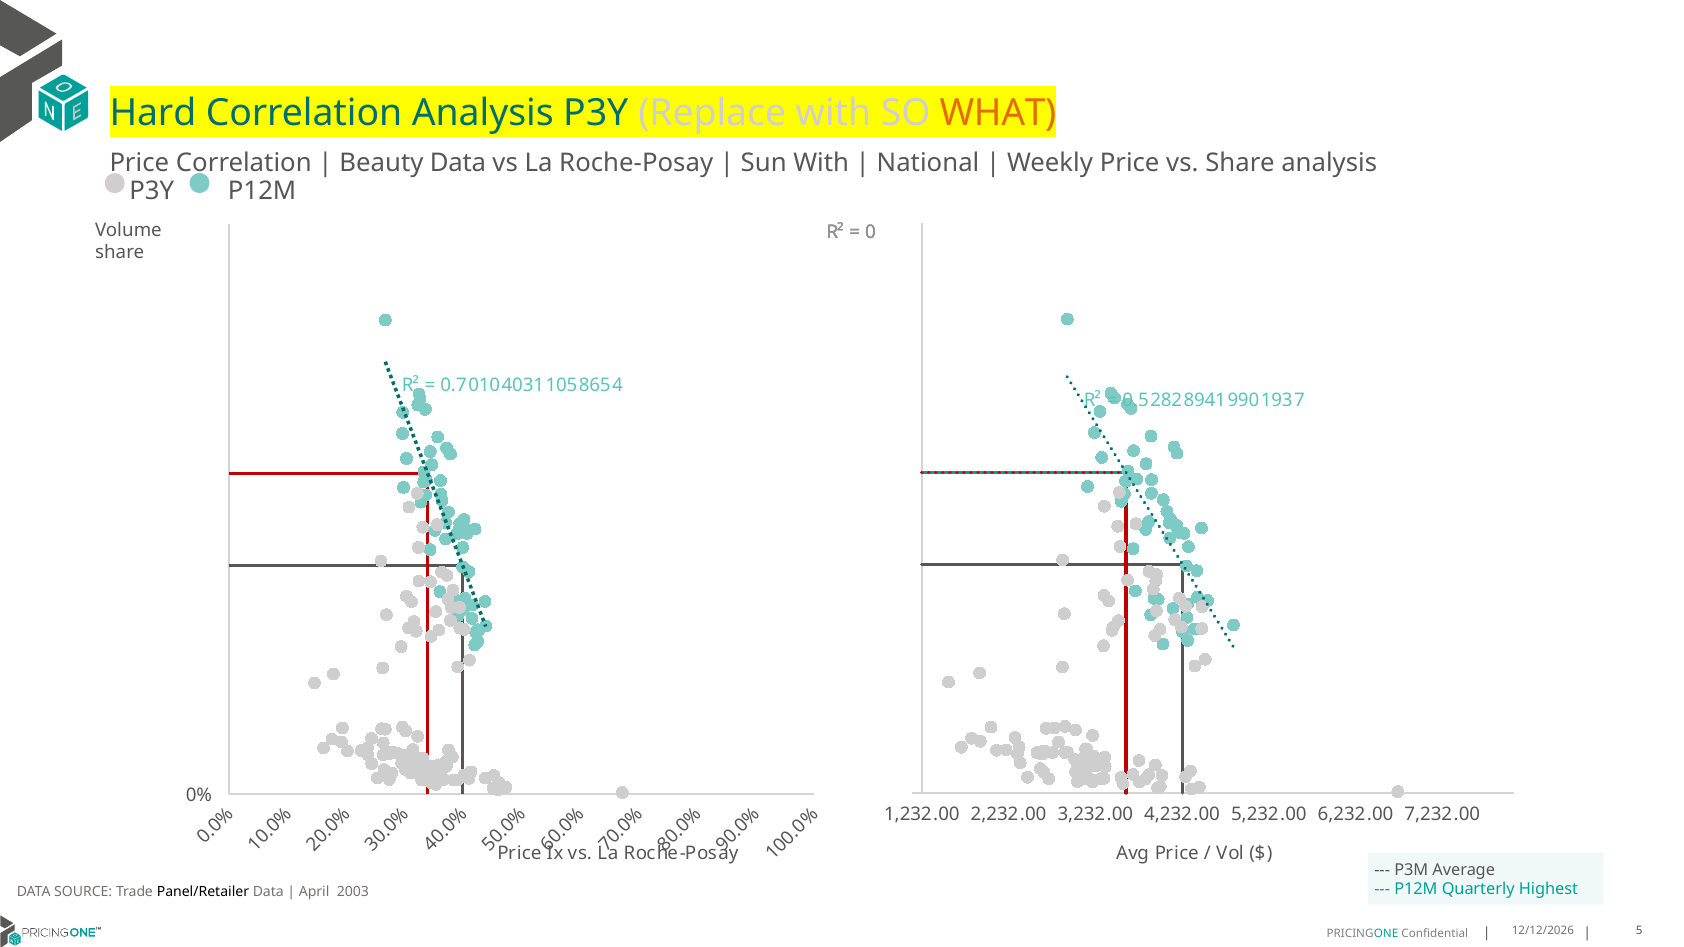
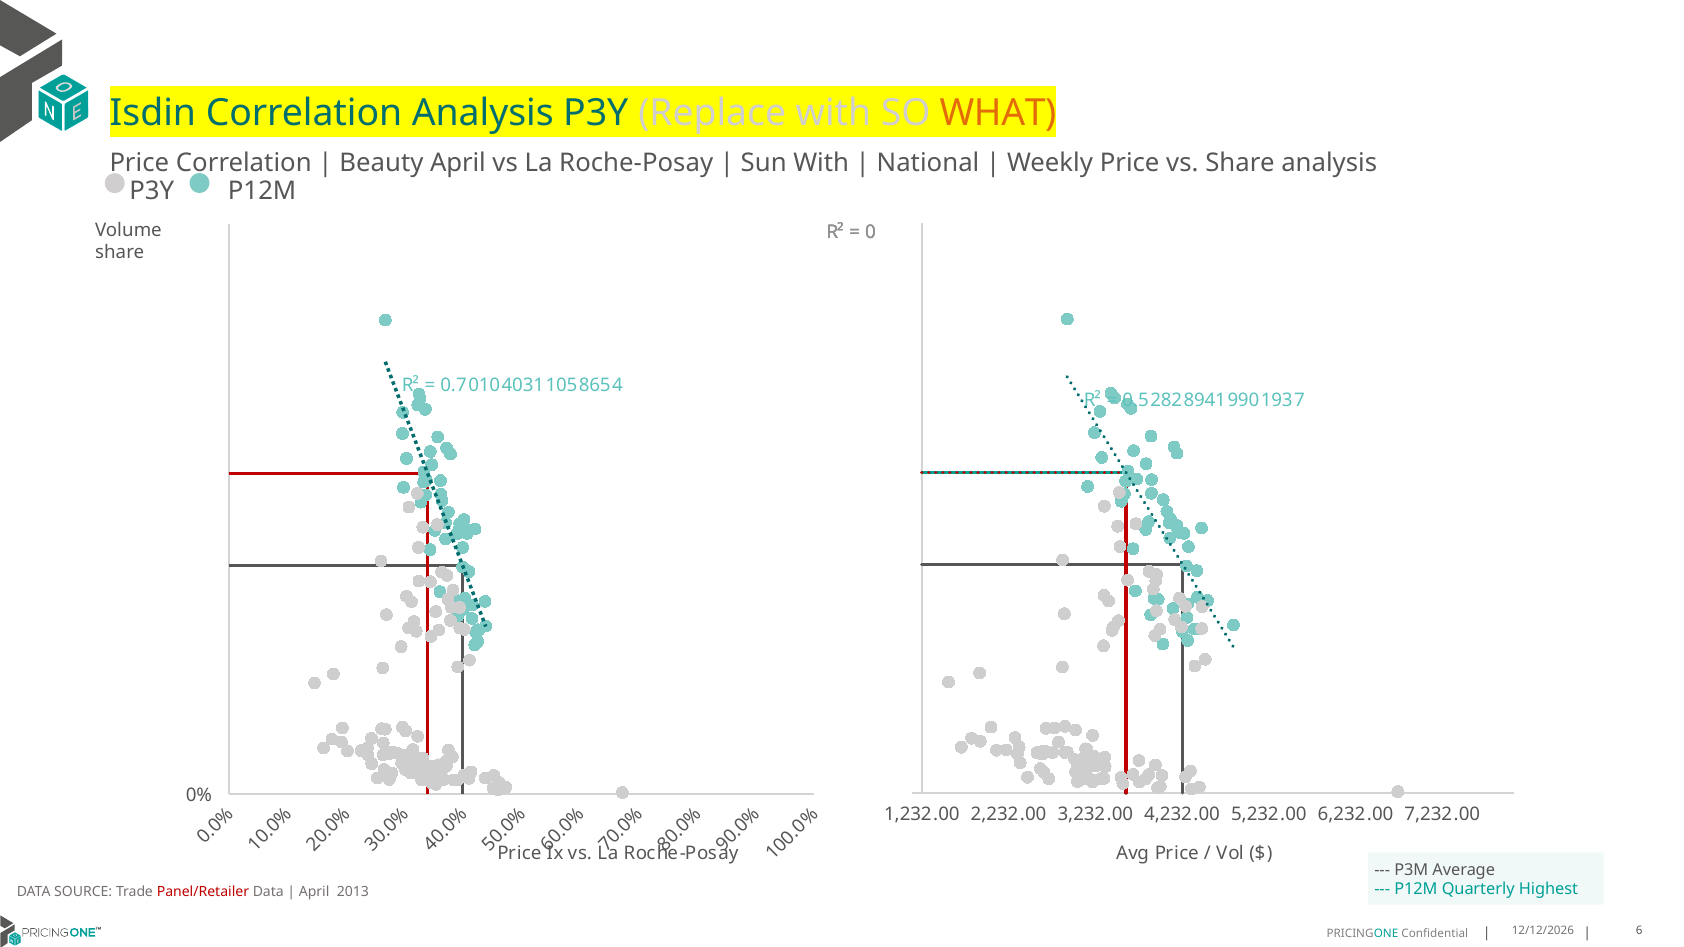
Hard: Hard -> Isdin (153, 113)
Beauty Data: Data -> April (458, 163)
Panel/Retailer colour: black -> red (203, 892)
2003: 2003 -> 2013 (353, 892)
5: 5 -> 6 (1639, 931)
